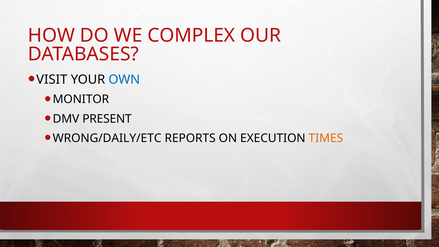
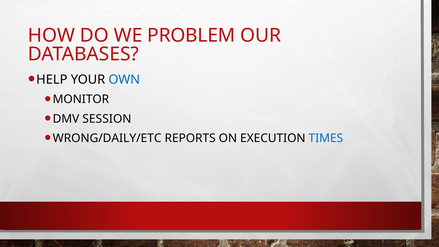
COMPLEX: COMPLEX -> PROBLEM (191, 35)
VISIT: VISIT -> HELP (52, 79)
PRESENT: PRESENT -> SESSION (107, 119)
TIMES colour: orange -> blue (326, 138)
